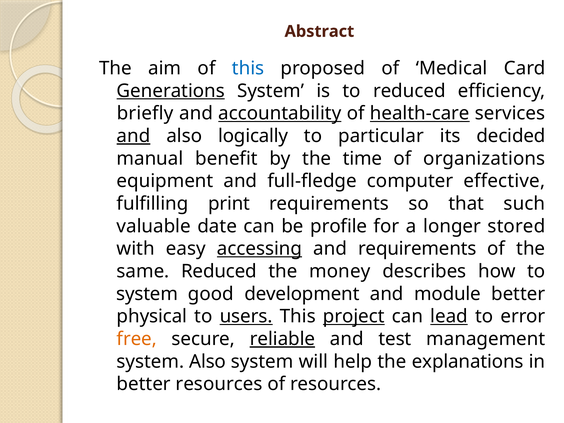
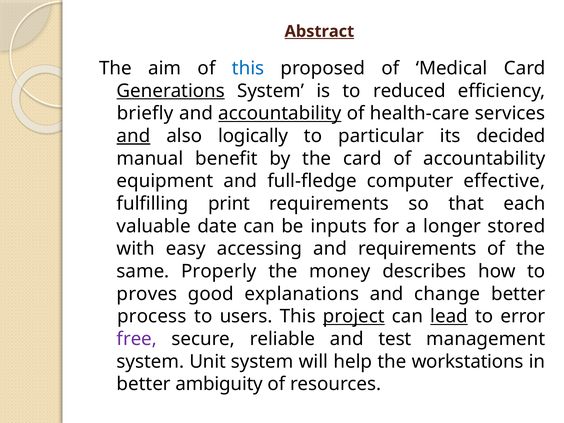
Abstract underline: none -> present (319, 31)
health-care underline: present -> none (420, 113)
the time: time -> card (362, 158)
of organizations: organizations -> accountability (484, 158)
such: such -> each (524, 204)
profile: profile -> inputs (339, 226)
accessing underline: present -> none (259, 249)
same Reduced: Reduced -> Properly (219, 271)
system: system -> proves (147, 294)
development: development -> explanations (302, 294)
module: module -> change (447, 294)
physical: physical -> process (152, 316)
users underline: present -> none (246, 316)
free colour: orange -> purple (137, 339)
reliable underline: present -> none (282, 339)
system Also: Also -> Unit (208, 362)
explanations: explanations -> workstations (468, 362)
better resources: resources -> ambiguity (219, 384)
